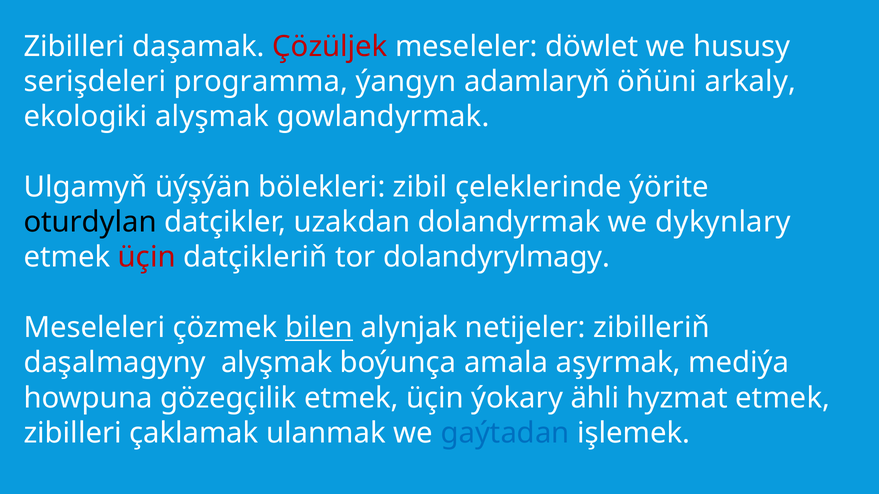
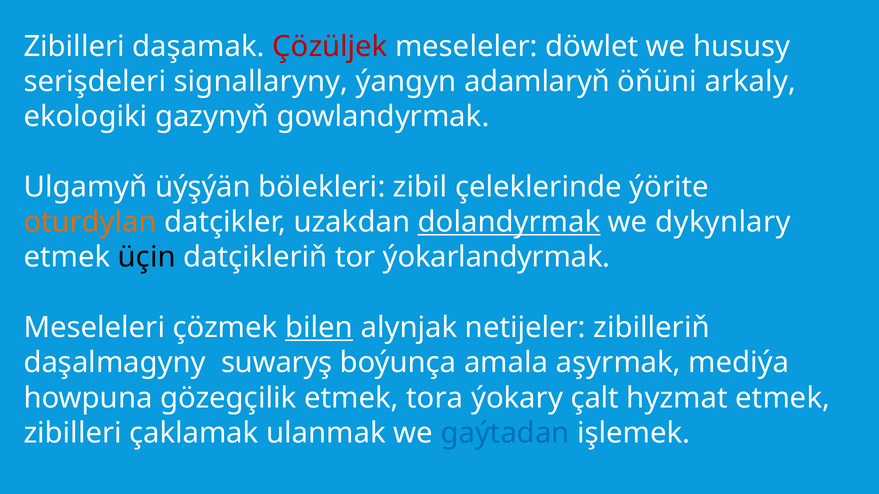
programma: programma -> signallaryny (261, 82)
ekologiki alyşmak: alyşmak -> gazynyň (212, 117)
oturdylan colour: black -> orange (90, 222)
dolandyrmak underline: none -> present (509, 222)
üçin colour: red -> black (147, 258)
dolandyrylmagy: dolandyrylmagy -> ýokarlandyrmak (497, 258)
daşalmagyny alyşmak: alyşmak -> suwaryş (277, 363)
gözegçilik etmek üçin: üçin -> tora (435, 398)
ähli: ähli -> çalt (595, 398)
